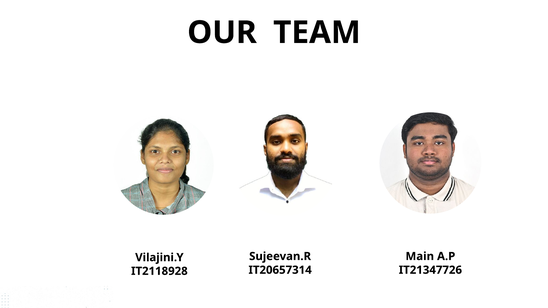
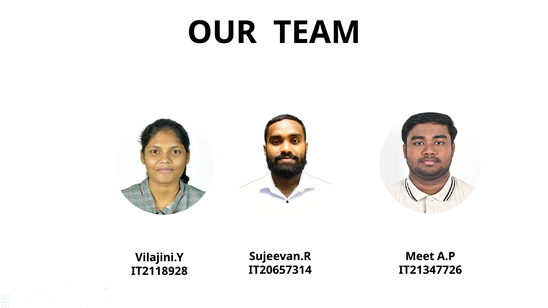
Main: Main -> Meet (420, 257)
